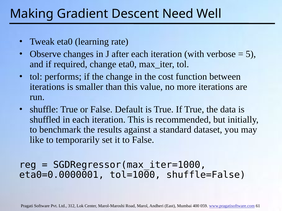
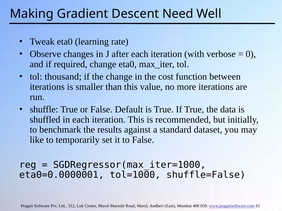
5: 5 -> 0 (251, 54)
performs: performs -> thousand (63, 77)
